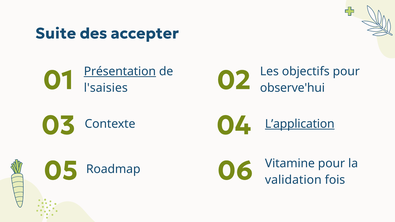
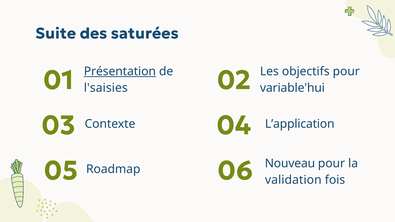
accepter: accepter -> saturées (145, 33)
observe'hui: observe'hui -> variable'hui (292, 88)
L’application underline: present -> none (300, 124)
Vitamine: Vitamine -> Nouveau (290, 163)
